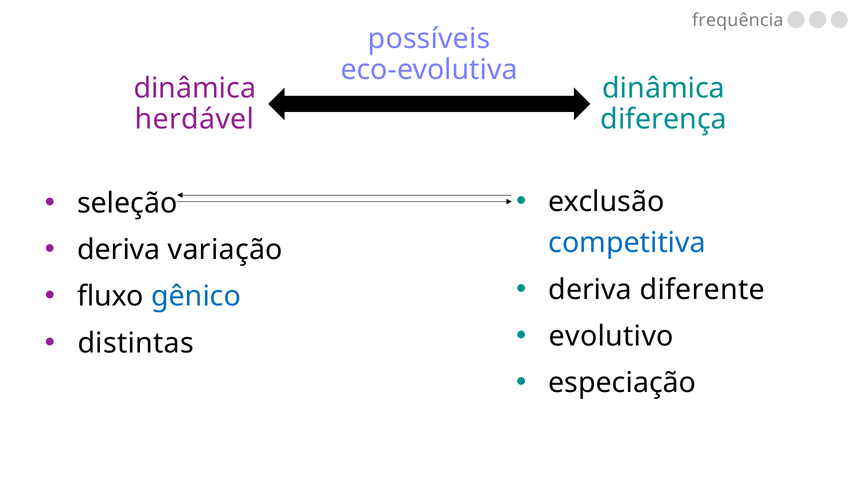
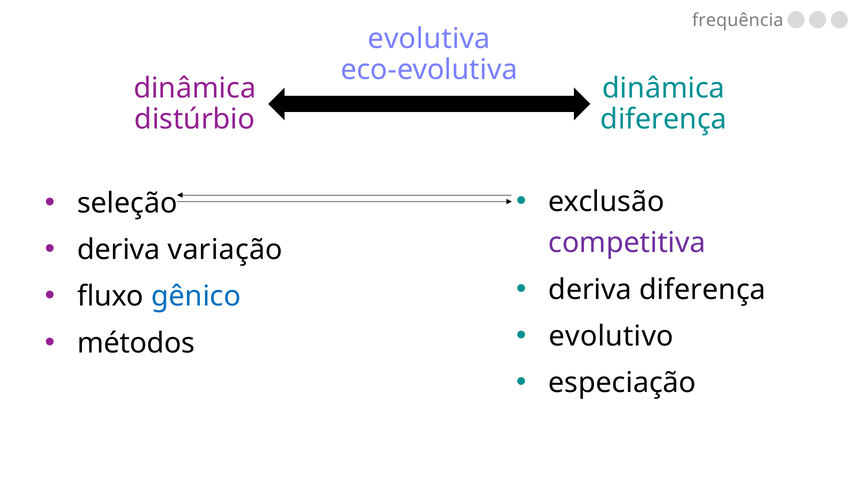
possíveis: possíveis -> evolutiva (429, 39)
herdável: herdável -> distúrbio (195, 119)
competitiva colour: blue -> purple (627, 243)
deriva diferente: diferente -> diferença (703, 289)
distintas: distintas -> métodos (136, 343)
